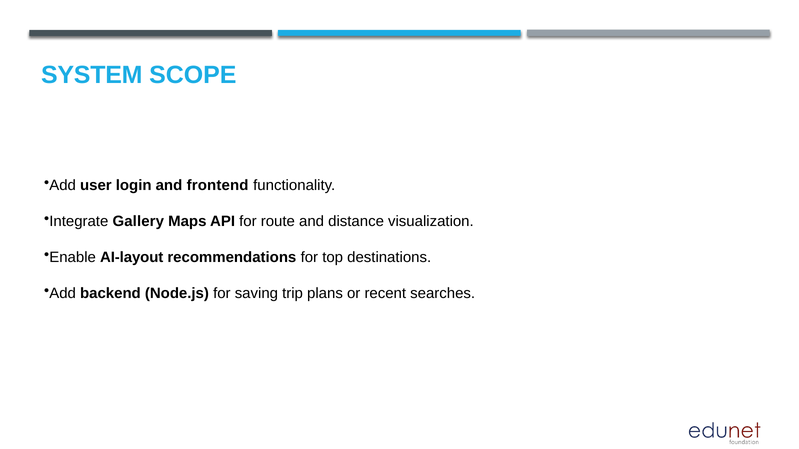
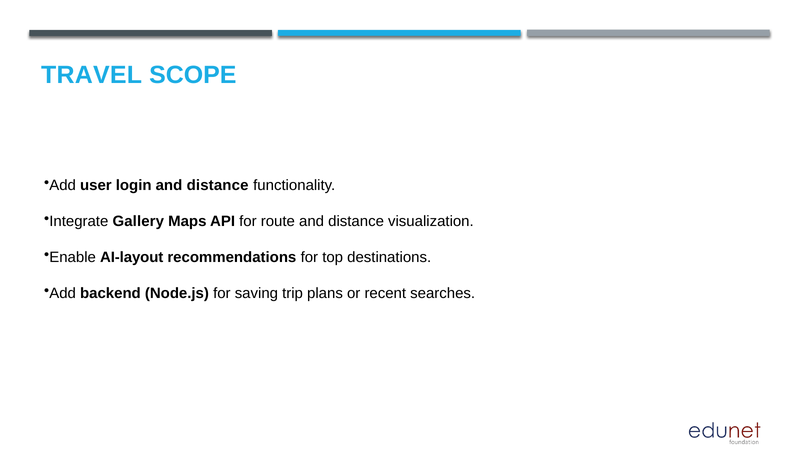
SYSTEM: SYSTEM -> TRAVEL (92, 75)
login and frontend: frontend -> distance (218, 186)
